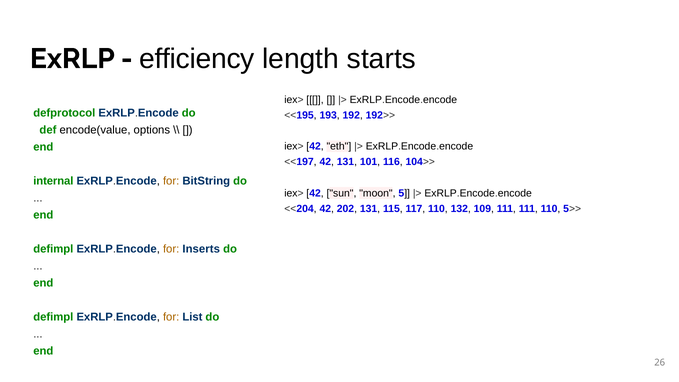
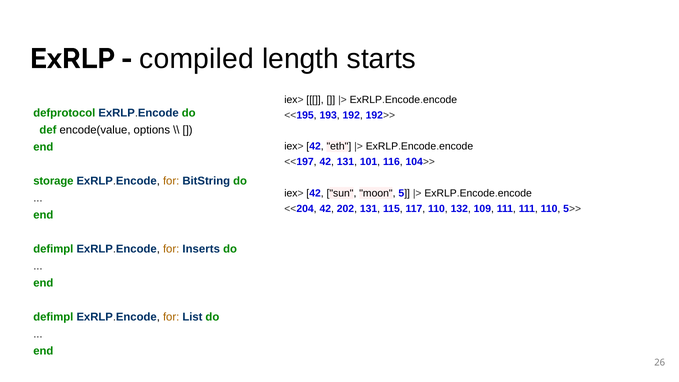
efficiency: efficiency -> compiled (197, 59)
internal: internal -> storage (53, 181)
